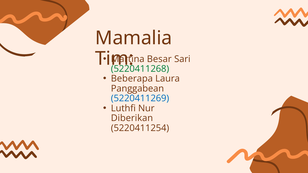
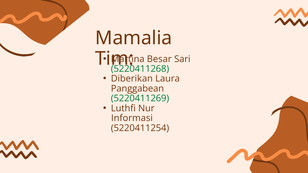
Beberapa: Beberapa -> Diberikan (132, 79)
5220411269 colour: blue -> green (140, 99)
Diberikan: Diberikan -> Informasi (132, 118)
